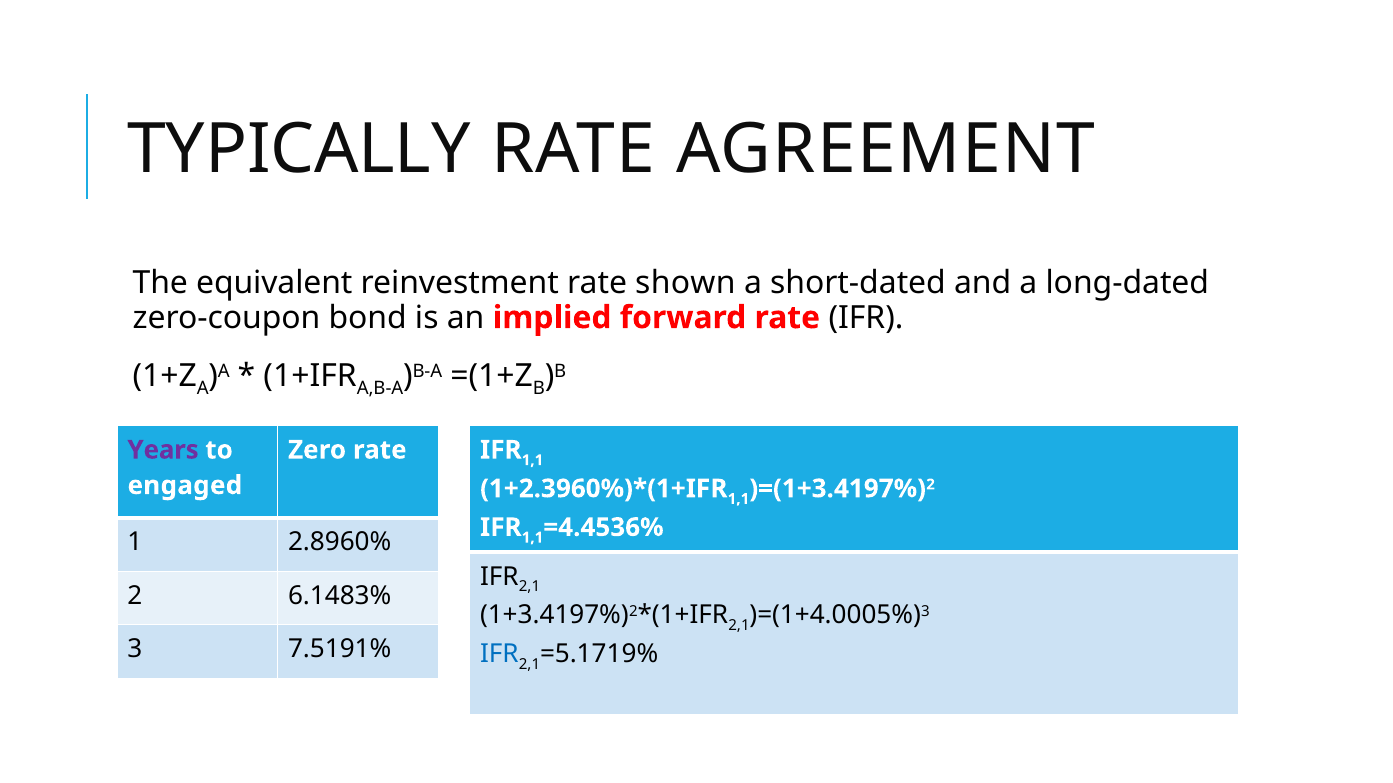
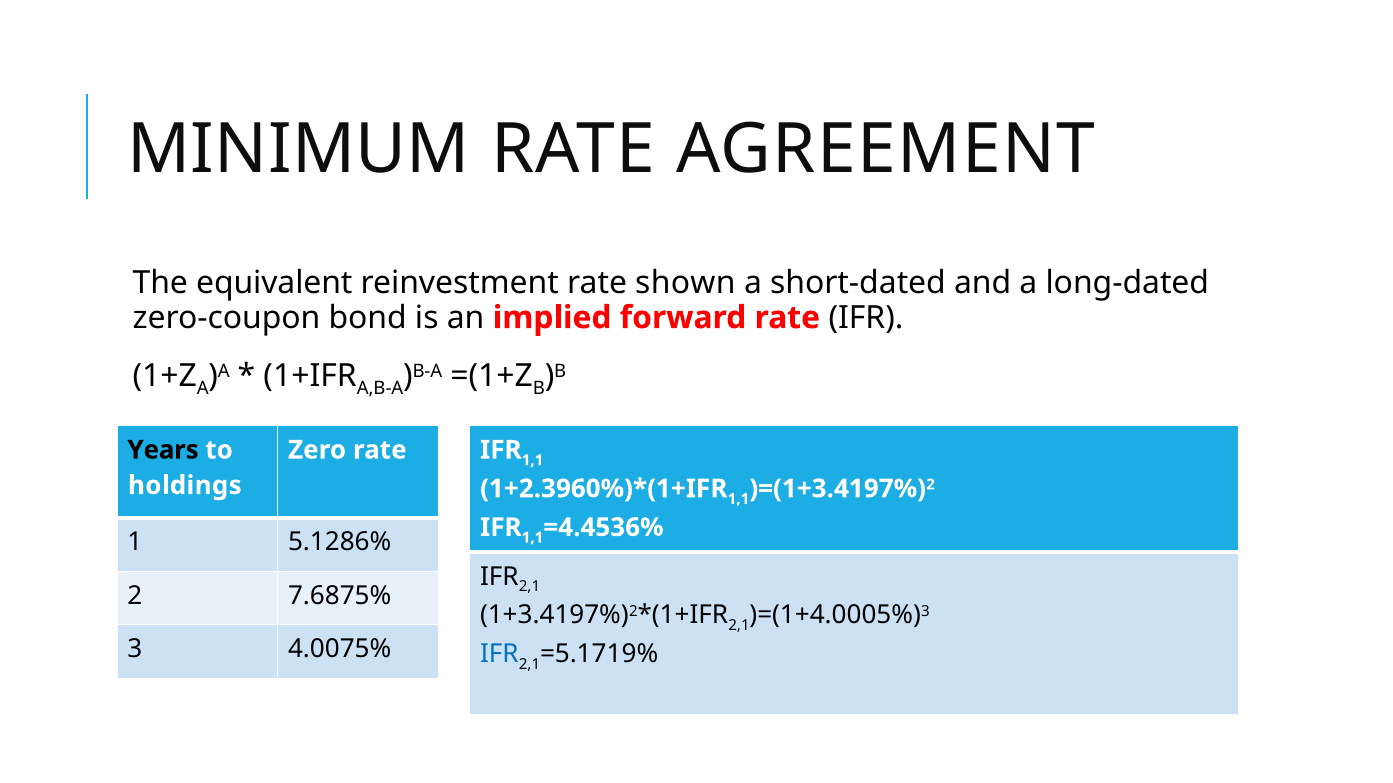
TYPICALLY: TYPICALLY -> MINIMUM (299, 150)
Years colour: purple -> black (163, 450)
engaged: engaged -> holdings (185, 486)
2.8960%: 2.8960% -> 5.1286% (340, 543)
6.1483%: 6.1483% -> 7.6875% (340, 596)
7.5191%: 7.5191% -> 4.0075% (340, 650)
